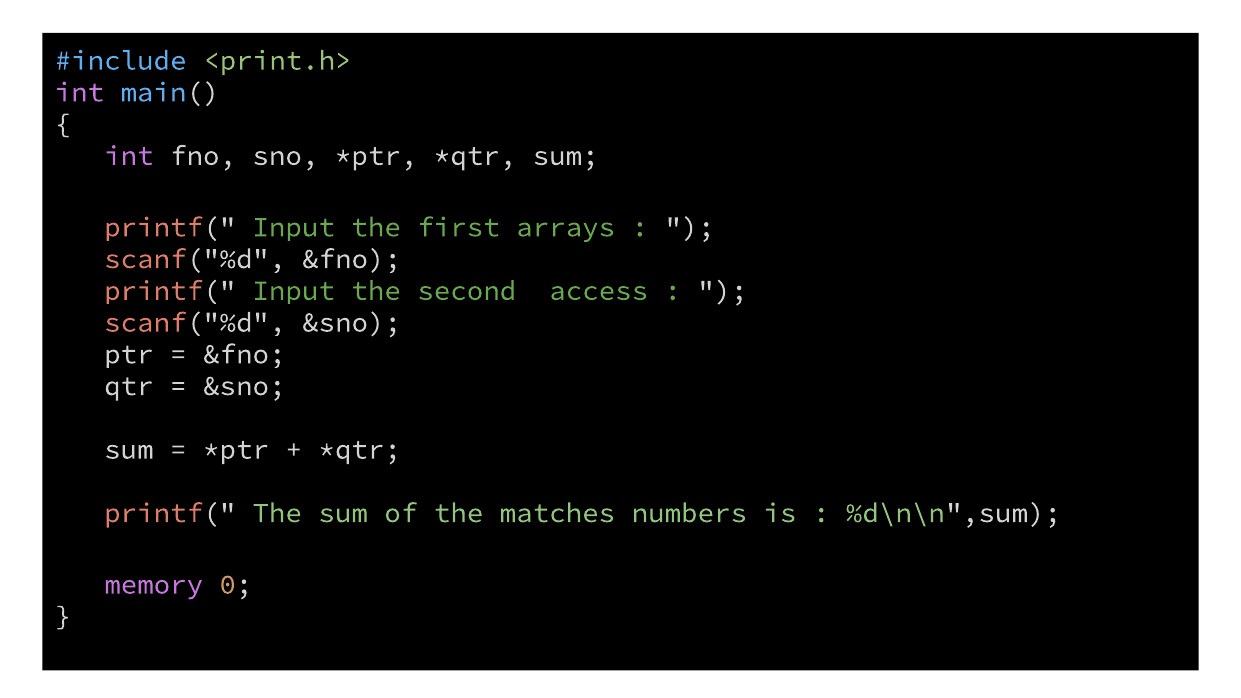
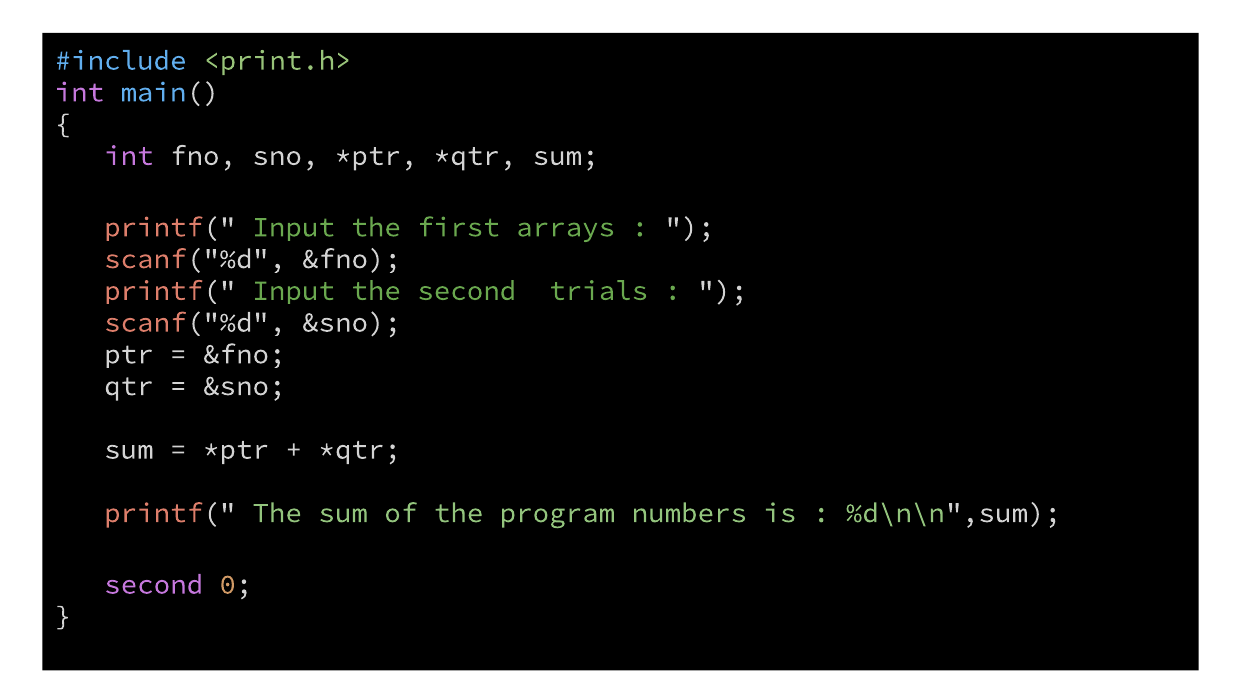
access: access -> trials (599, 291)
matches: matches -> program (557, 513)
memory: memory -> second (154, 585)
